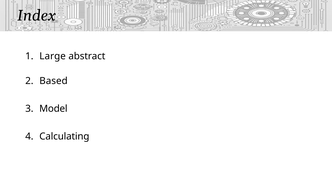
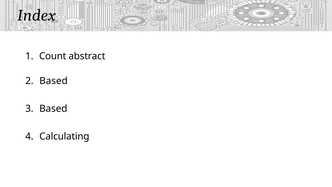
Large: Large -> Count (53, 56)
Model: Model -> Based (53, 108)
